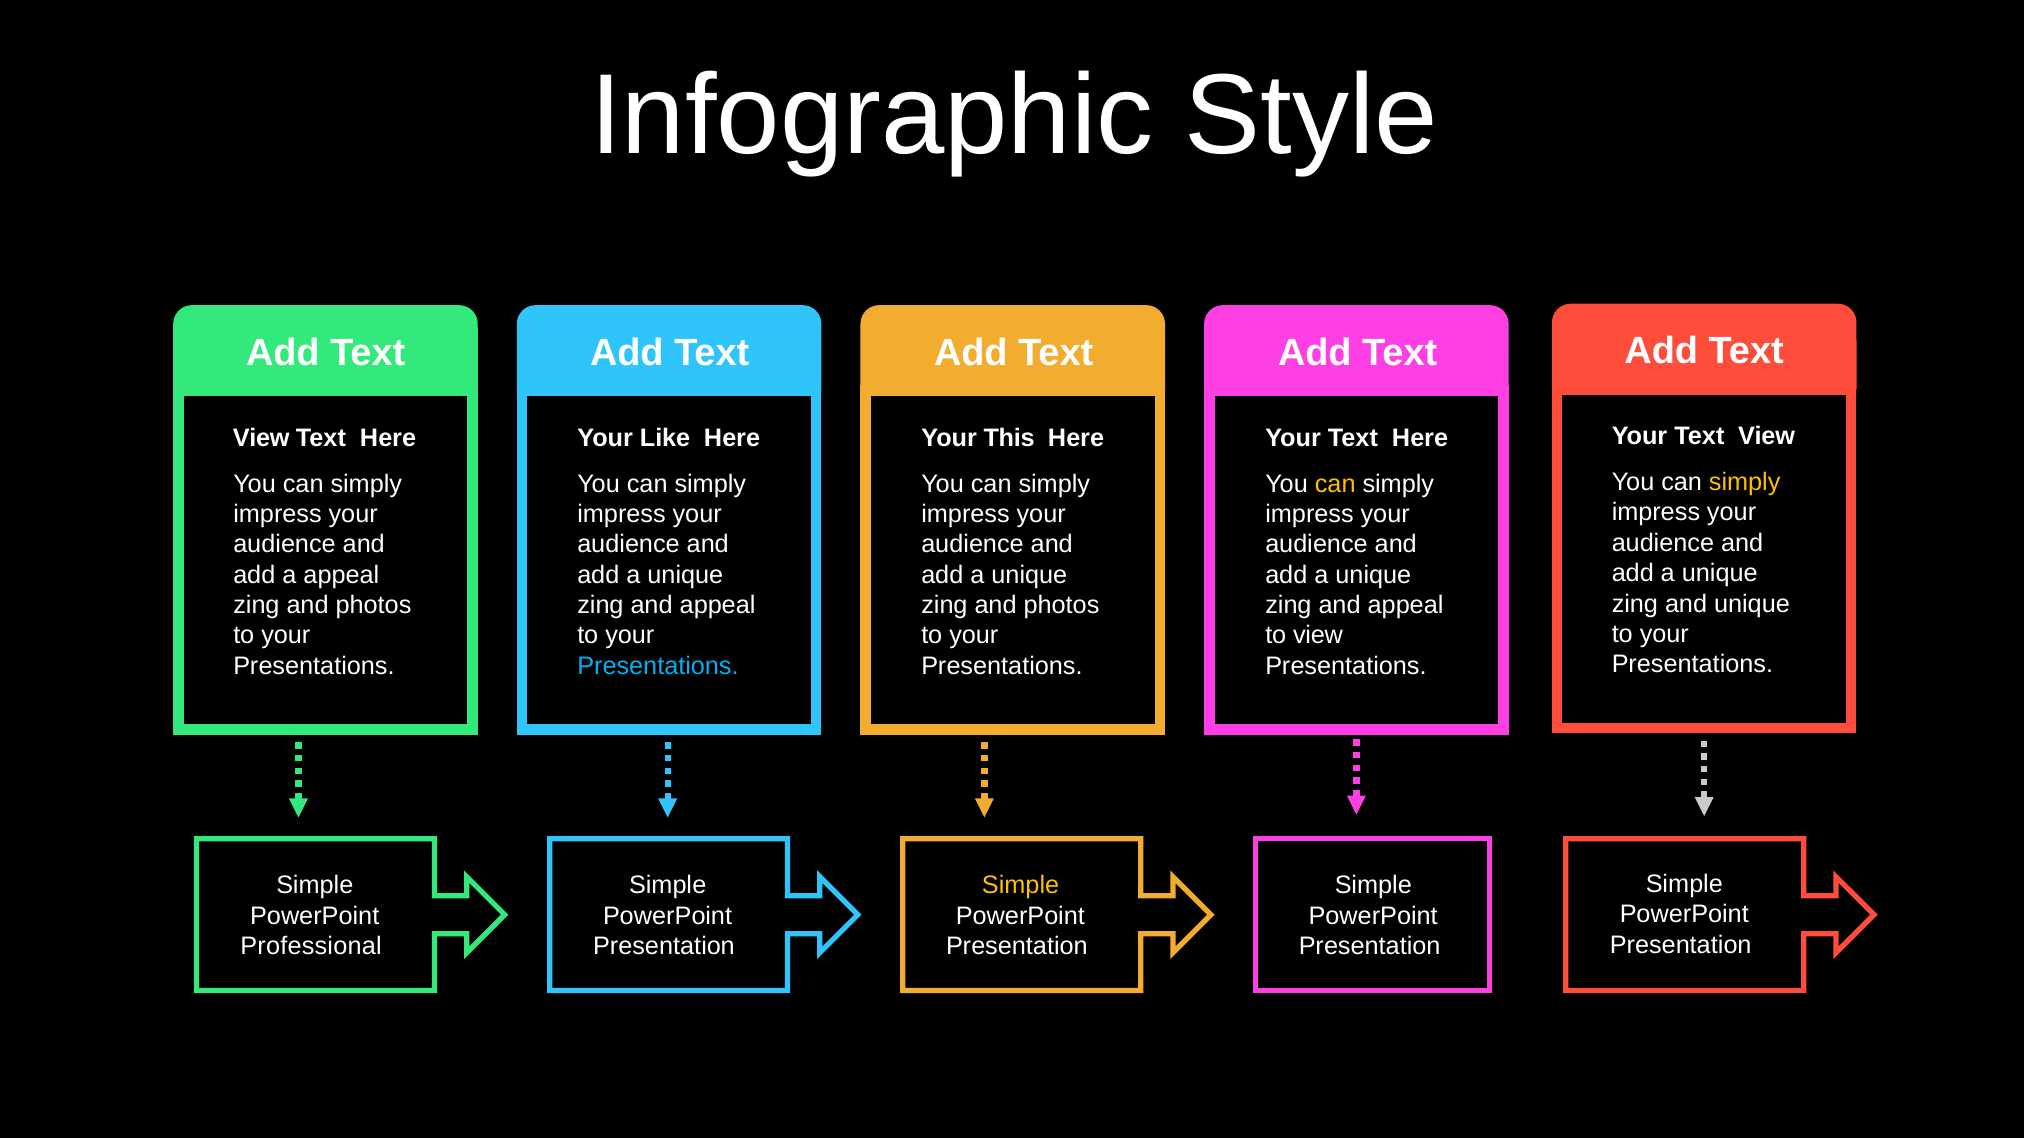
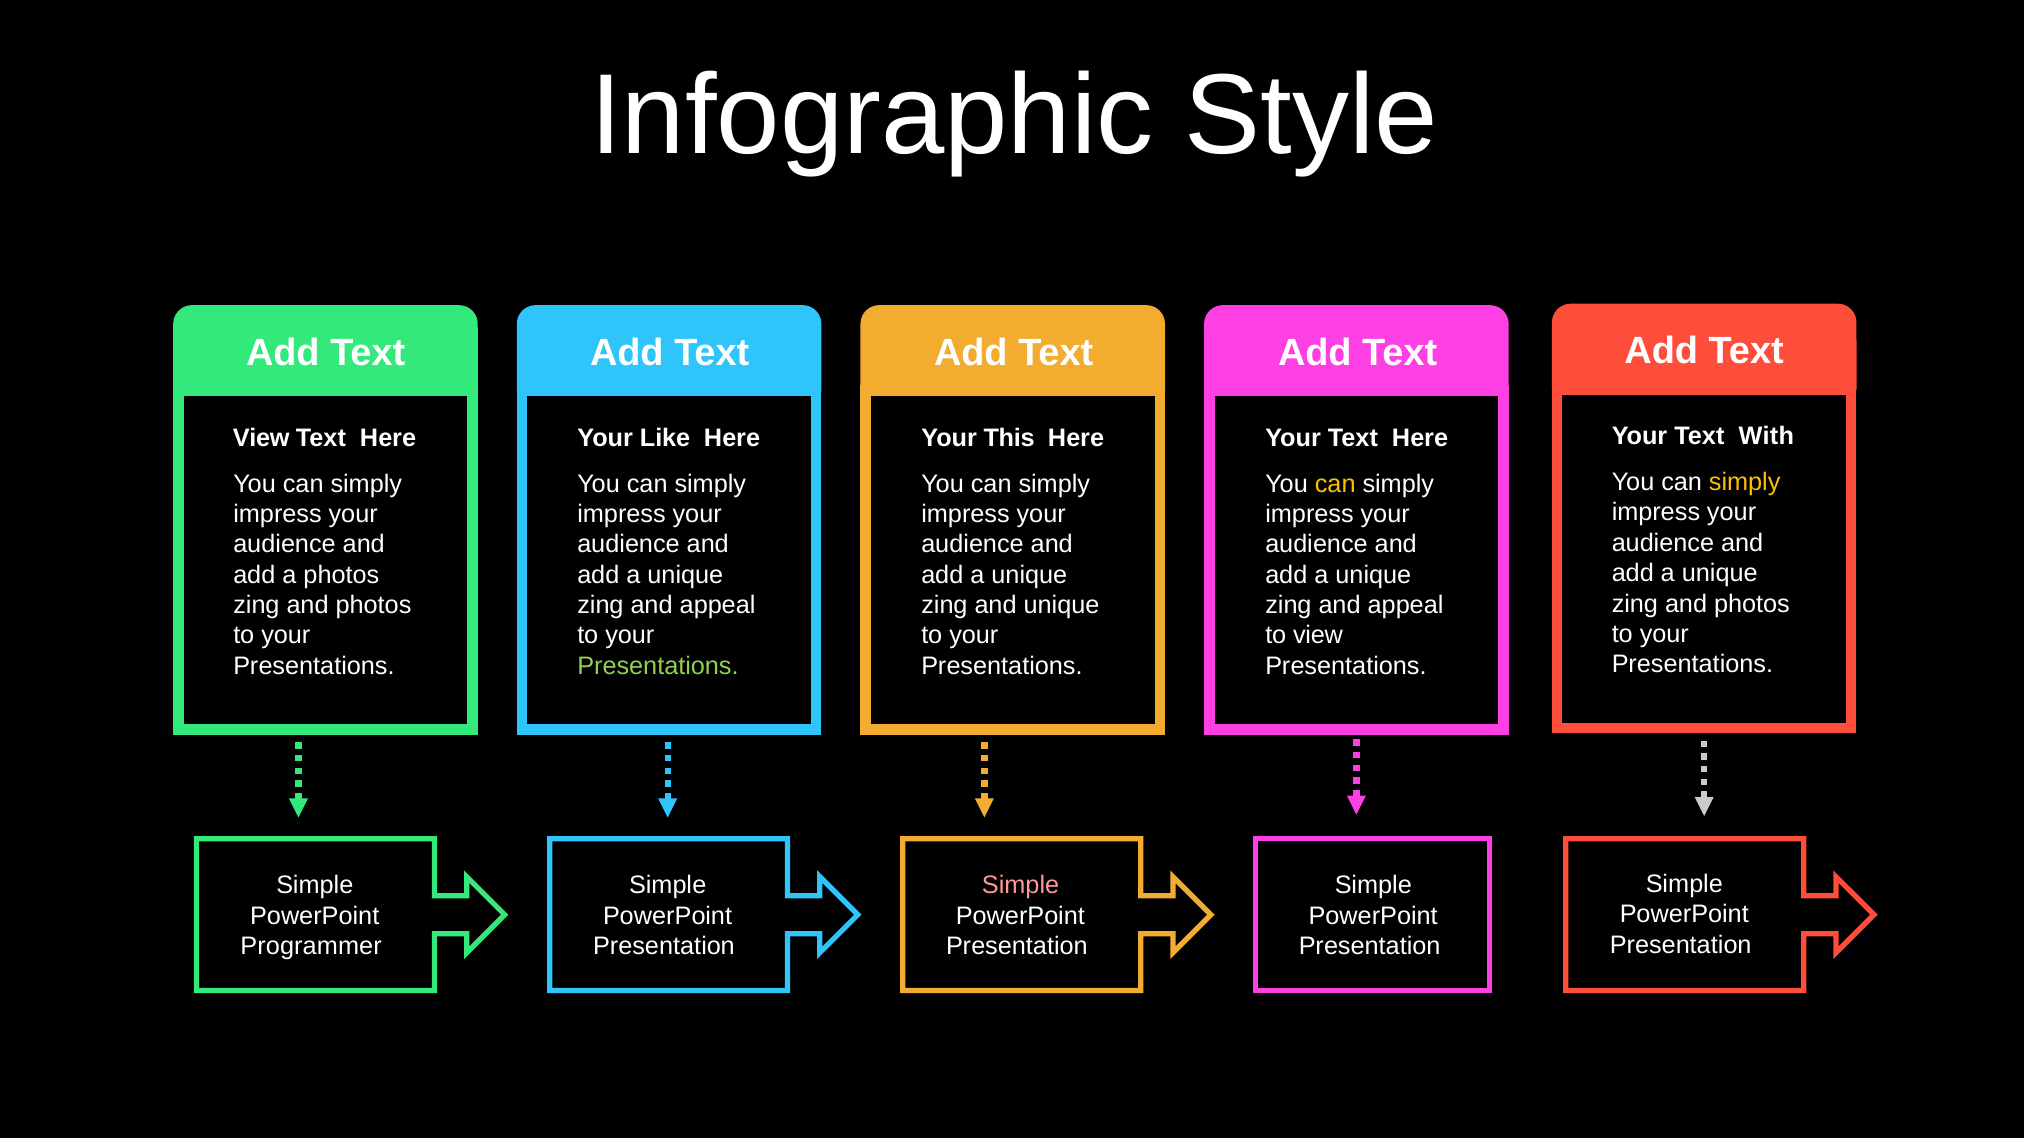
Text View: View -> With (1766, 437)
a appeal: appeal -> photos (341, 575)
unique: unique -> photos (1752, 604)
photos: photos -> unique (1062, 605)
Presentations colour: light blue -> light green (658, 666)
Simple colour: yellow -> pink (1021, 886)
Professional: Professional -> Programmer (311, 947)
